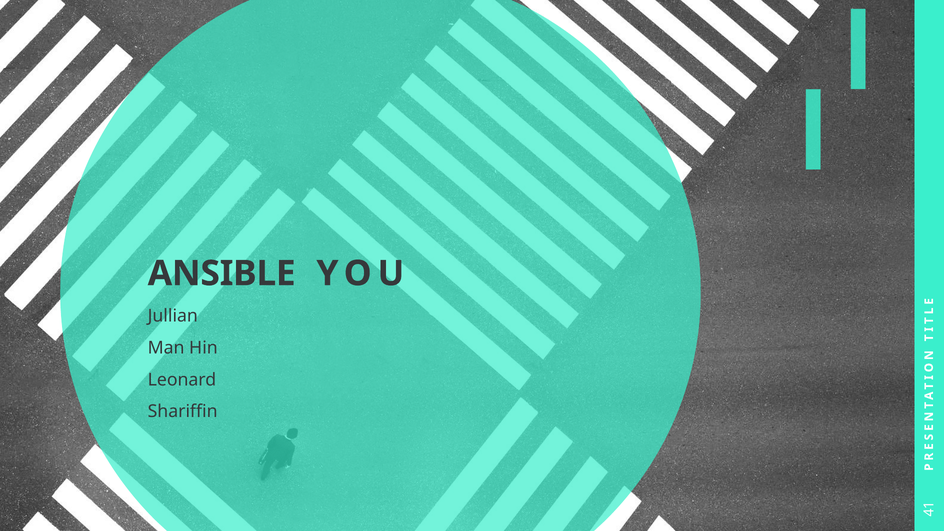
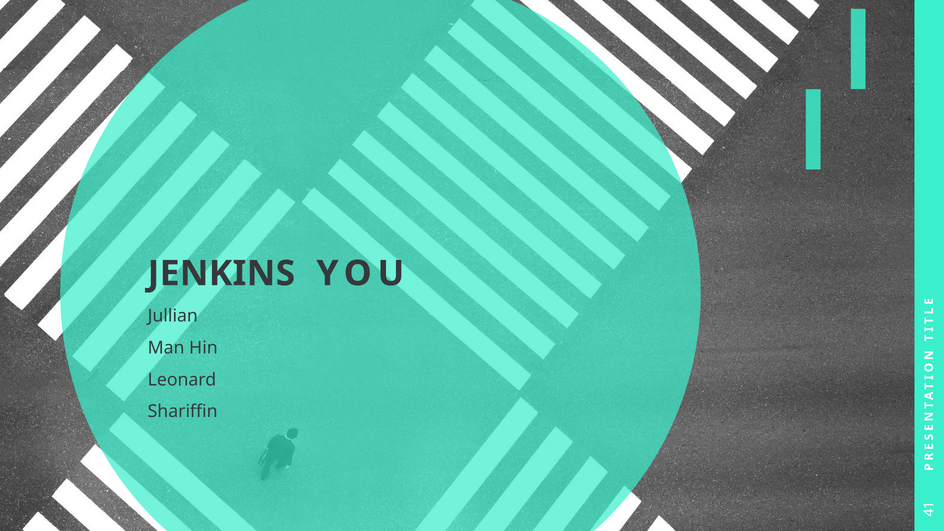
ANSIBLE: ANSIBLE -> JENKINS (221, 273)
